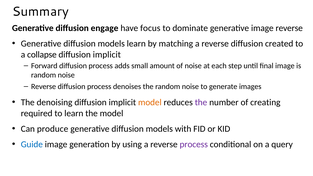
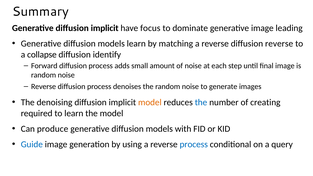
Generative diffusion engage: engage -> implicit (105, 28)
image reverse: reverse -> leading (289, 28)
diffusion created: created -> reverse (279, 44)
implicit: implicit -> identify (107, 55)
the colour: purple -> blue (201, 102)
process colour: purple -> blue (194, 144)
